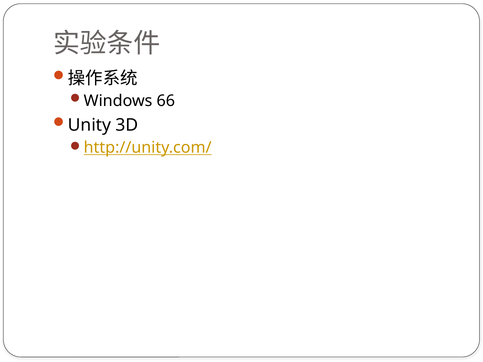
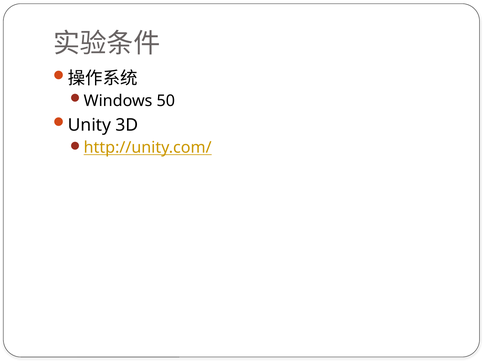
66: 66 -> 50 (166, 101)
